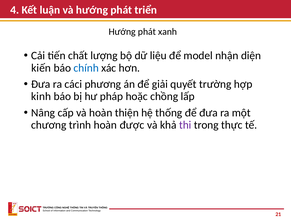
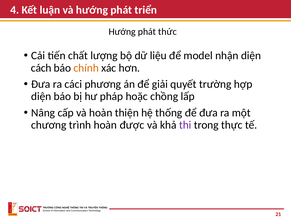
xanh: xanh -> thức (167, 32)
kiến: kiến -> cách (41, 68)
chính colour: blue -> orange (86, 68)
kinh: kinh -> diện (41, 96)
